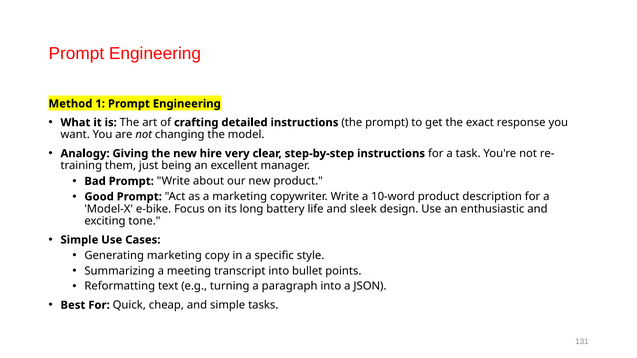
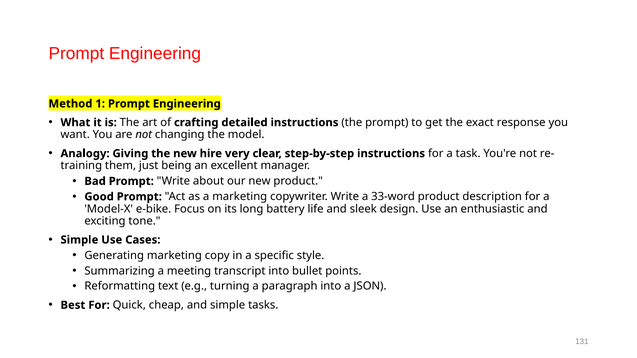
10-word: 10-word -> 33-word (393, 197)
